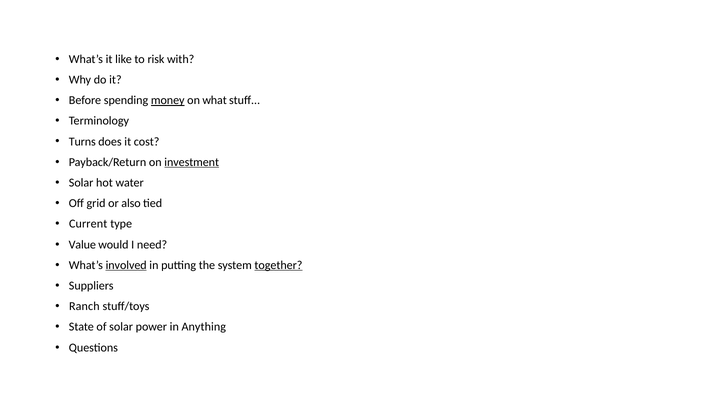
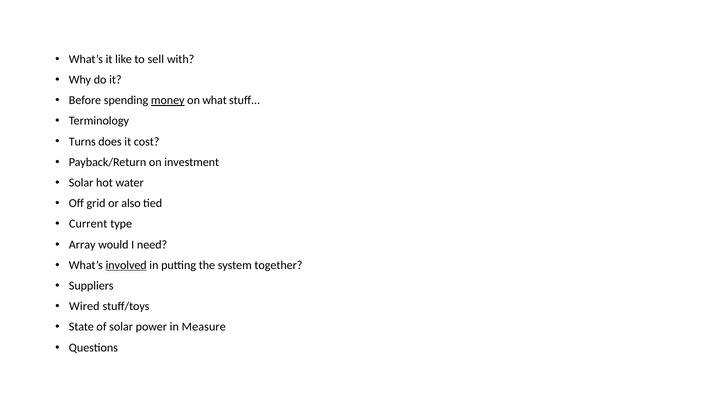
risk: risk -> sell (156, 59)
investment underline: present -> none (192, 162)
Value: Value -> Array (82, 244)
together underline: present -> none (278, 265)
Ranch: Ranch -> Wired (84, 306)
Anything: Anything -> Measure (204, 327)
